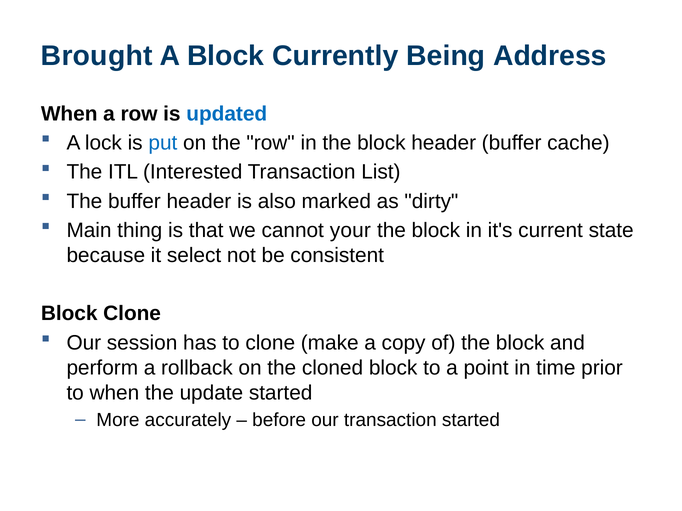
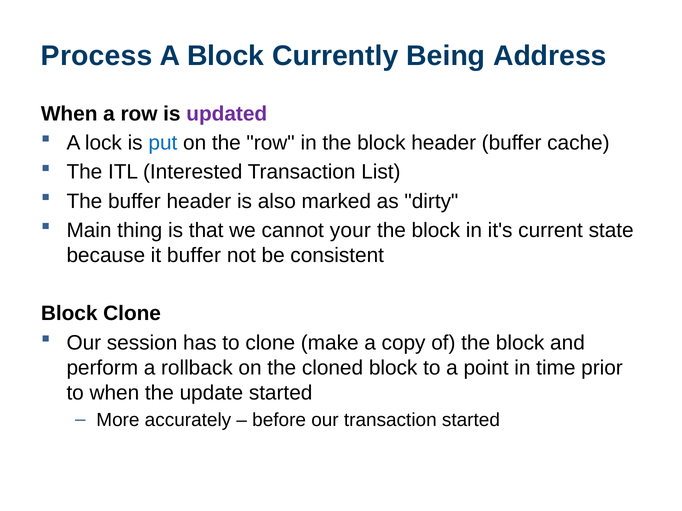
Brought: Brought -> Process (97, 56)
updated colour: blue -> purple (227, 114)
it select: select -> buffer (194, 256)
